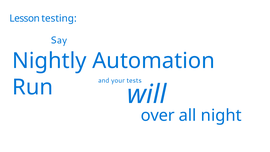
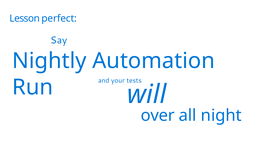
testing: testing -> perfect (59, 18)
